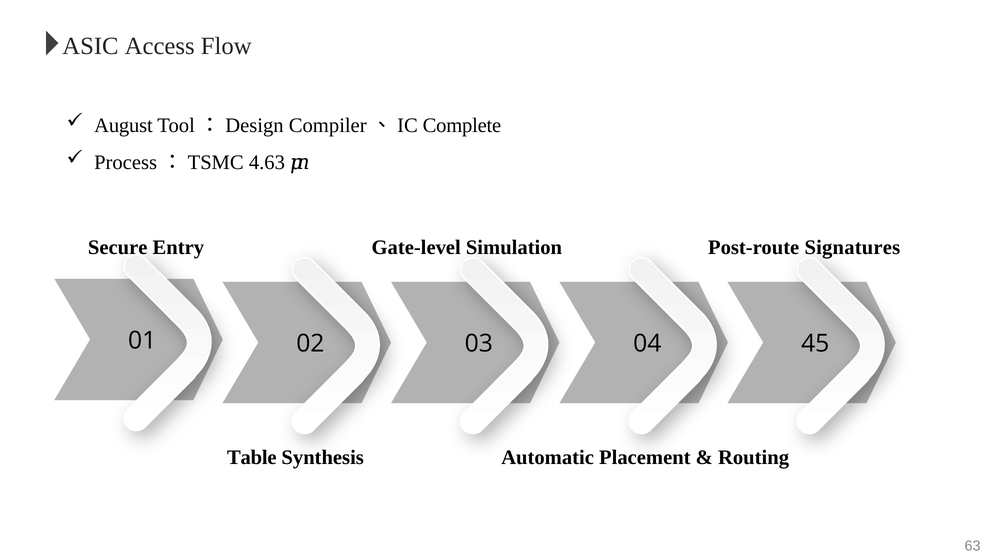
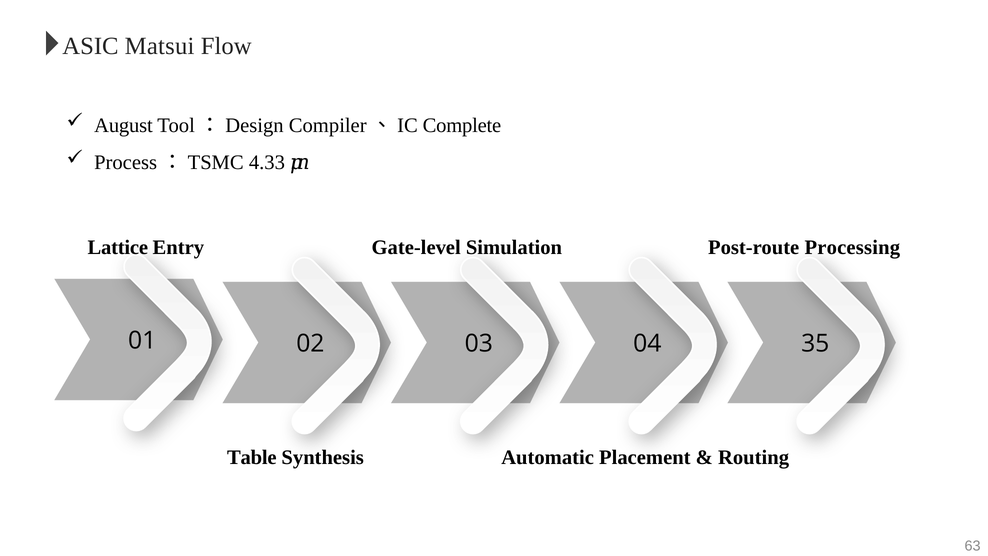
Access: Access -> Matsui (160, 46)
4.63: 4.63 -> 4.33 (267, 162)
Secure: Secure -> Lattice (118, 247)
Signatures: Signatures -> Processing (852, 247)
45: 45 -> 35 (815, 343)
